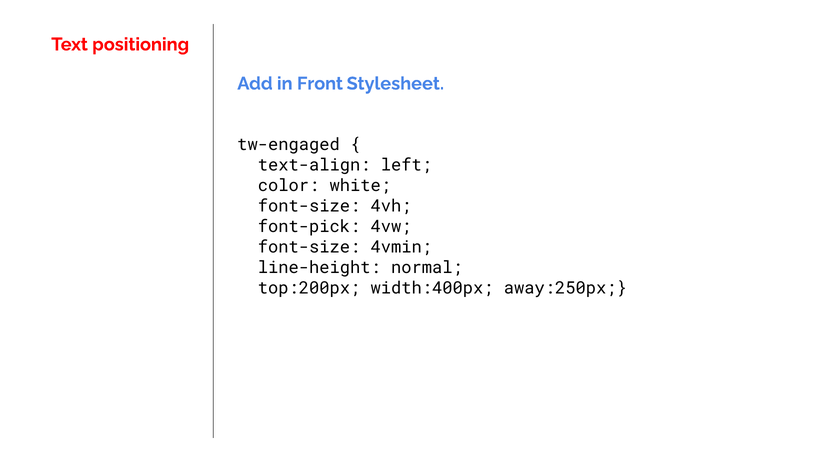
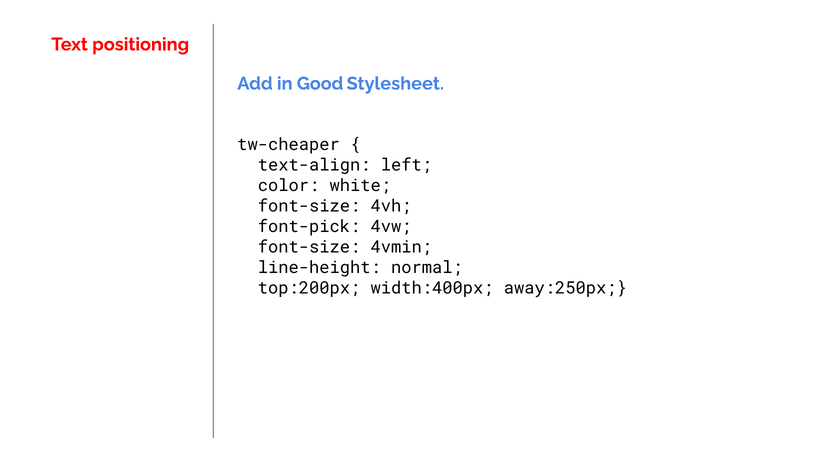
Front: Front -> Good (320, 84)
tw-engaged: tw-engaged -> tw-cheaper (289, 145)
